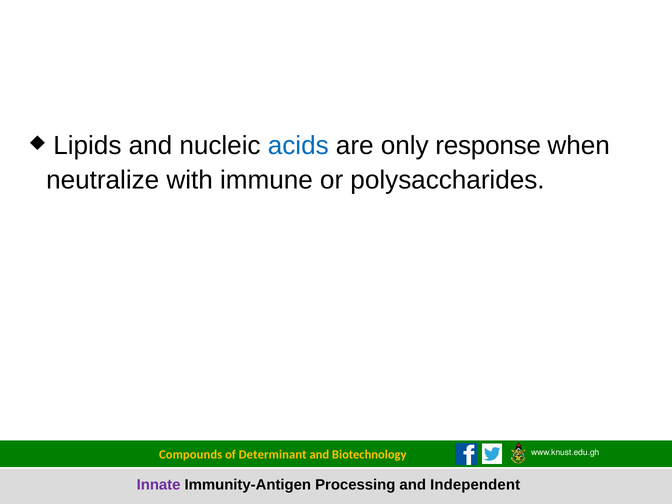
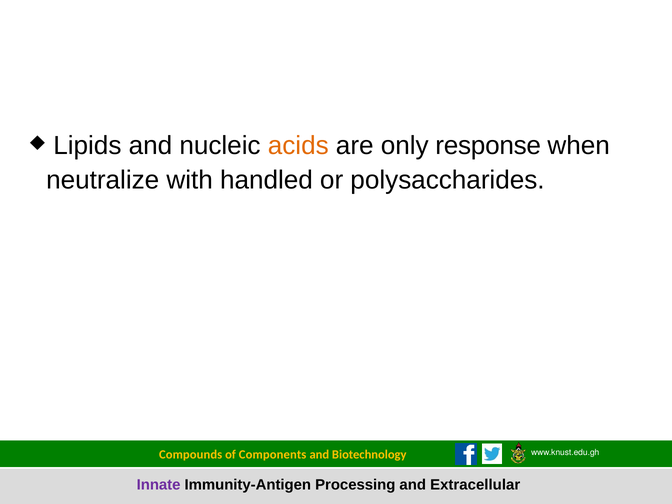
acids colour: blue -> orange (298, 146)
immune: immune -> handled (266, 180)
Determinant: Determinant -> Components (273, 454)
Independent: Independent -> Extracellular (475, 485)
